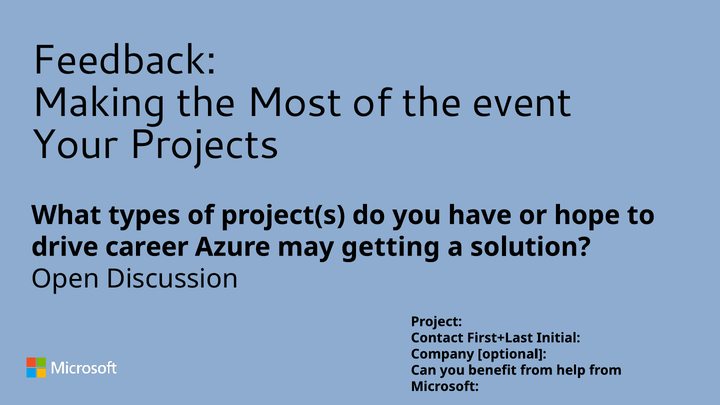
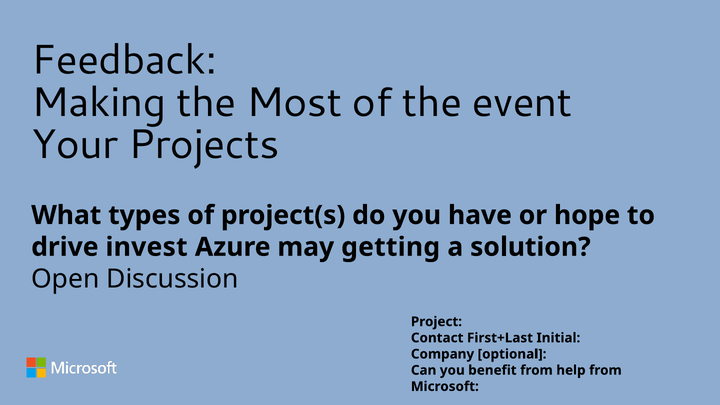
career: career -> invest (147, 247)
